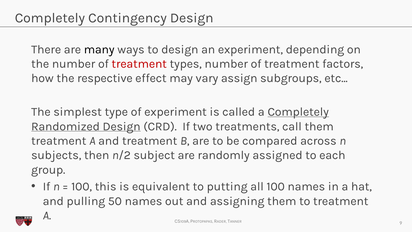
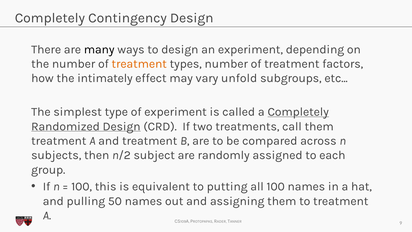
treatment colour: red -> orange (139, 64)
respective: respective -> intimately (105, 78)
assign: assign -> unfold (239, 78)
